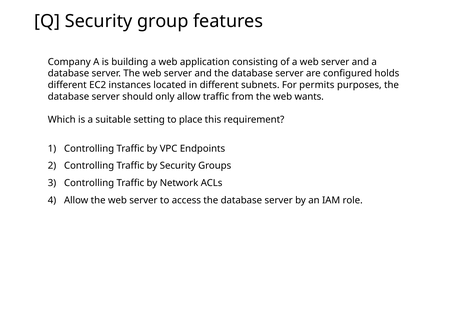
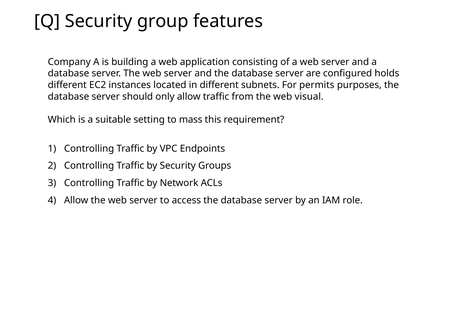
wants: wants -> visual (309, 96)
place: place -> mass (191, 120)
